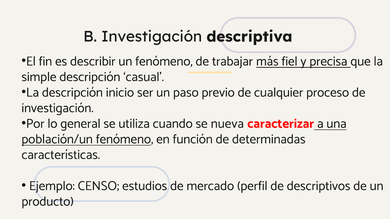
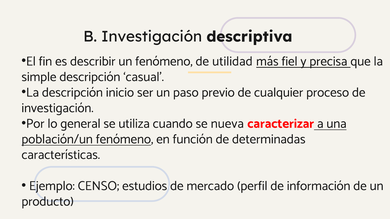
trabajar: trabajar -> utilidad (232, 61)
descriptivos: descriptivos -> información (319, 186)
